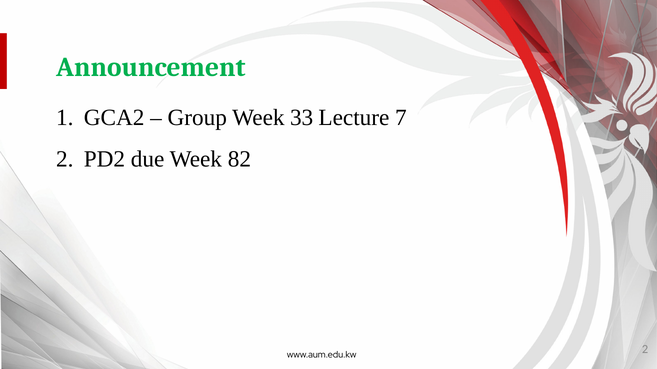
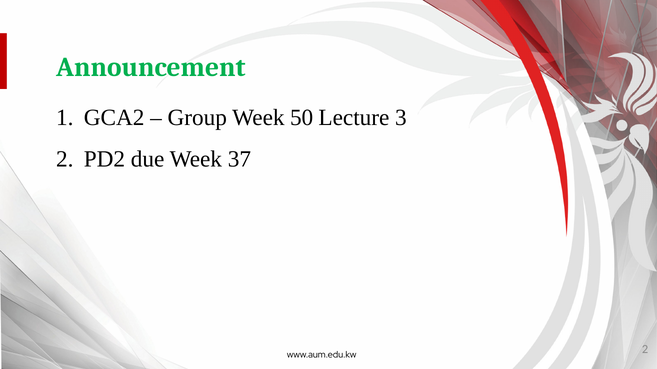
33: 33 -> 50 (302, 118)
7: 7 -> 3 (401, 118)
82: 82 -> 37 (239, 159)
